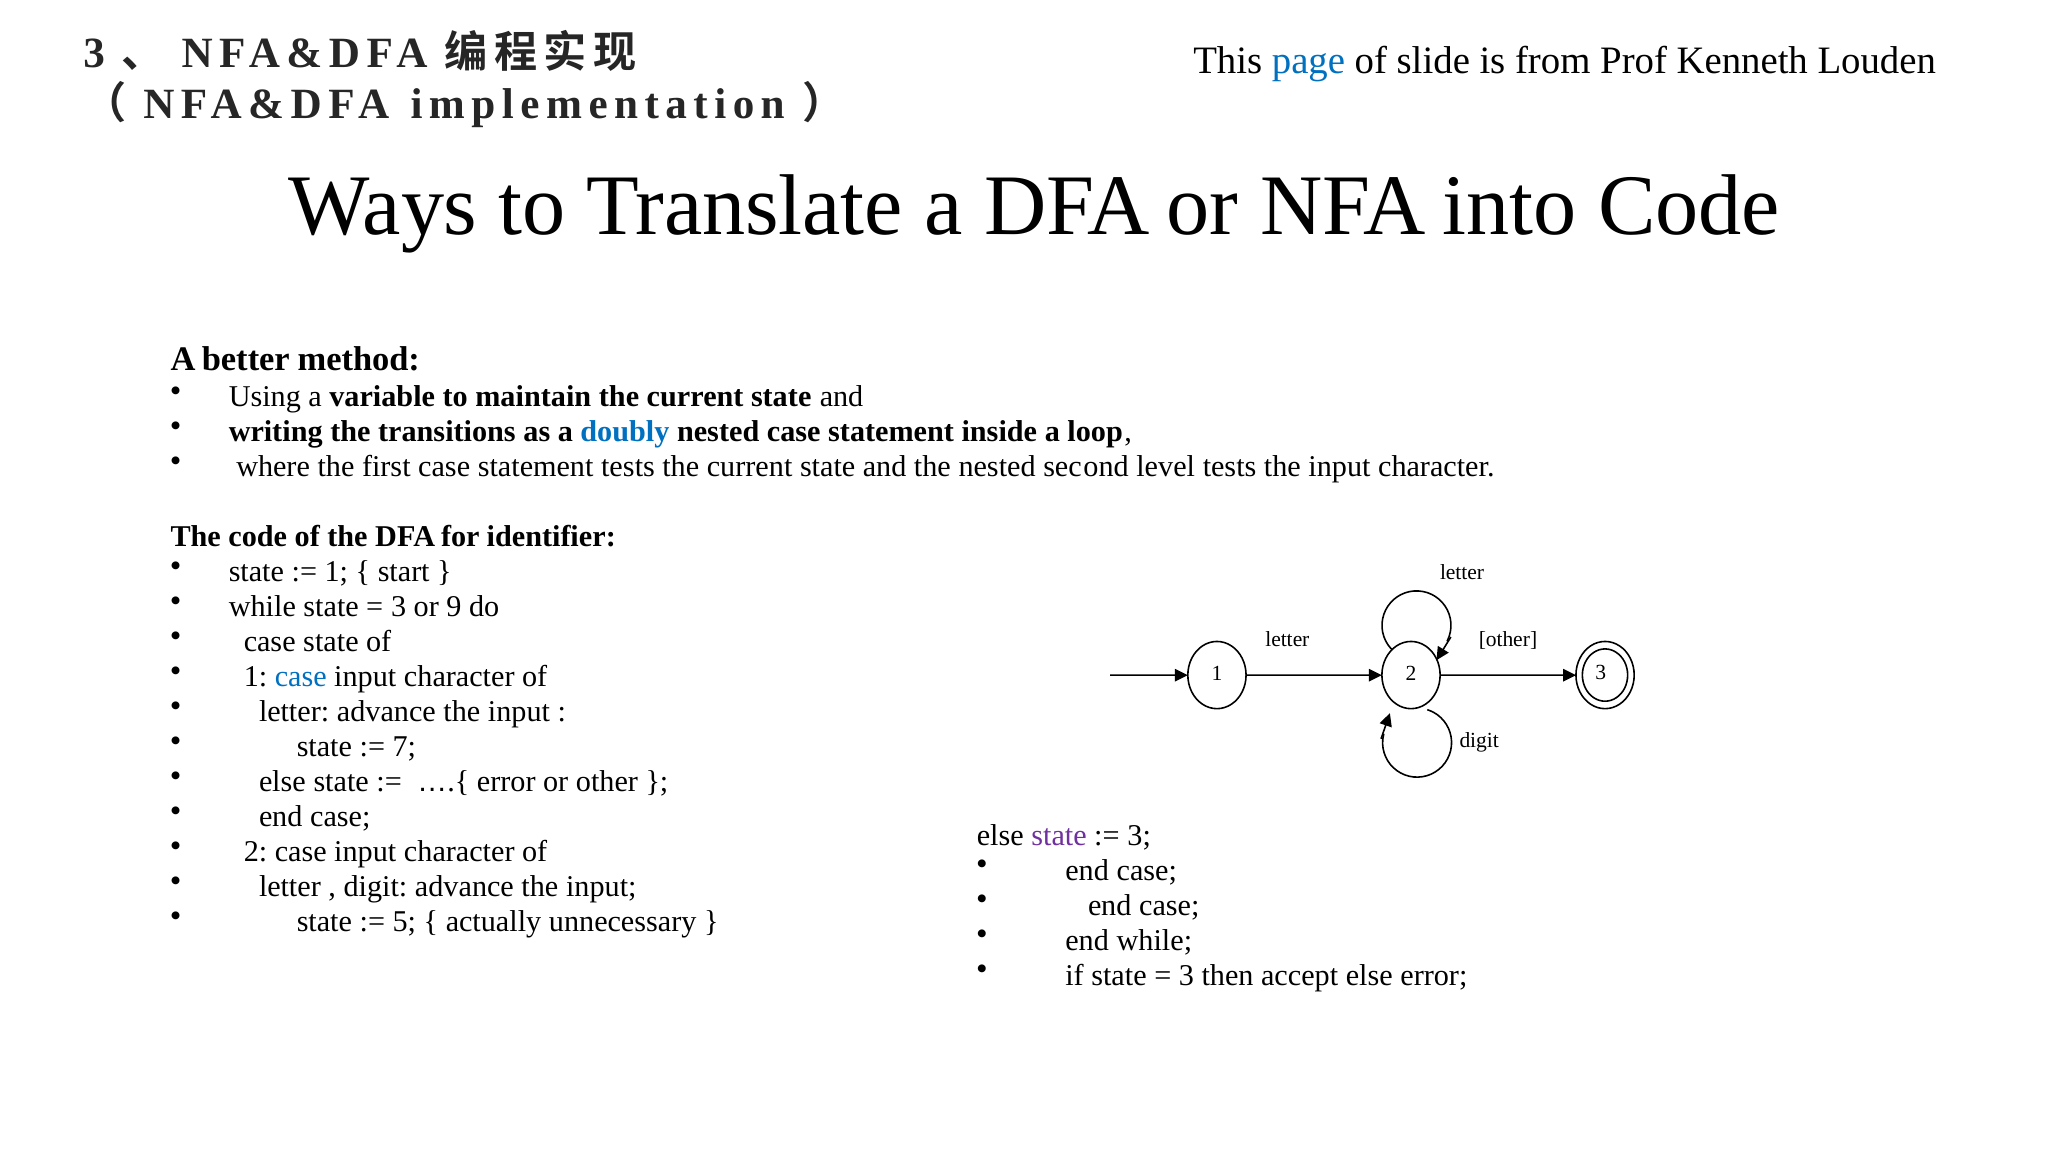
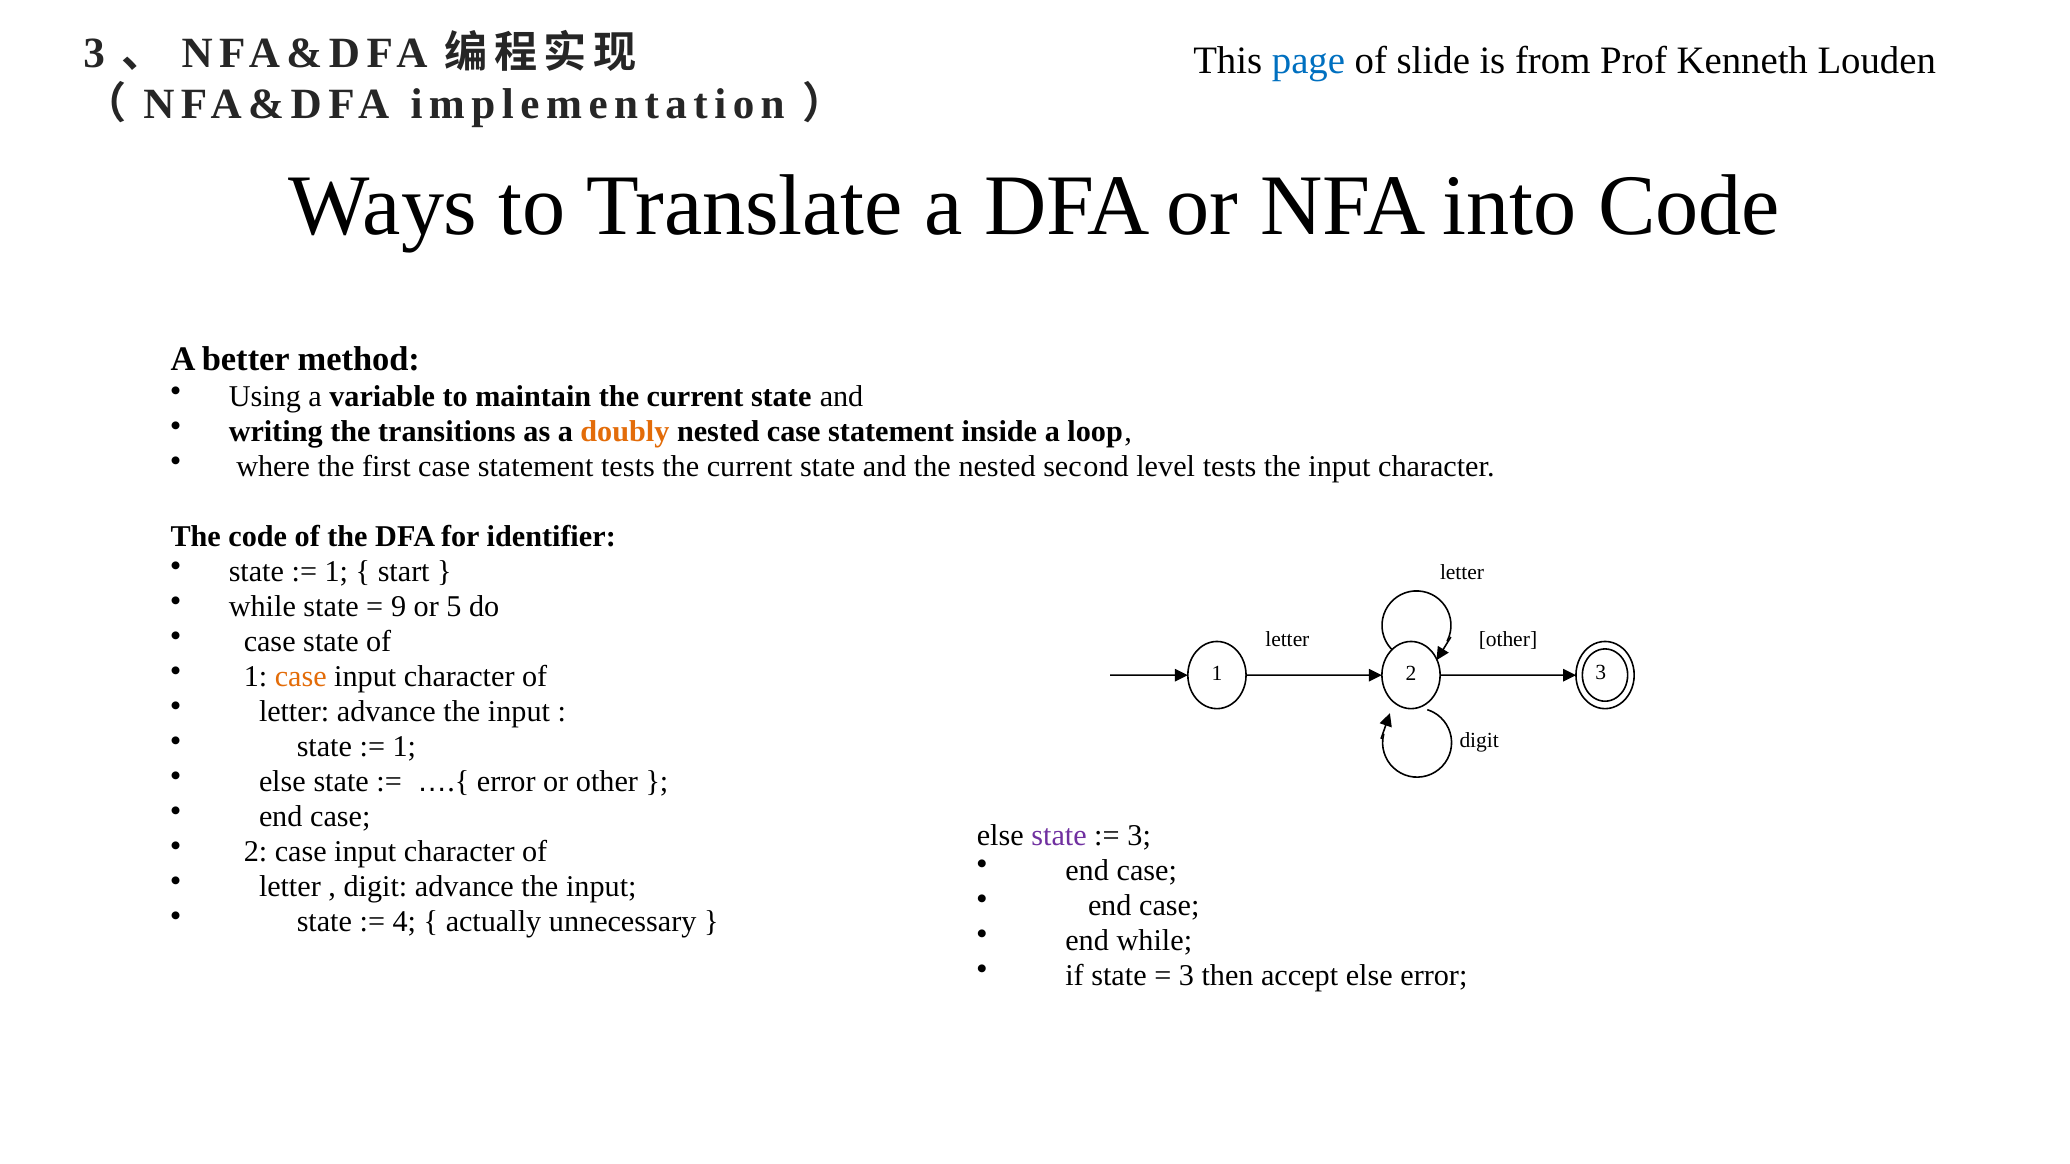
doubly colour: blue -> orange (625, 431)
3: 3 -> 9 (399, 607)
9: 9 -> 5 (454, 607)
case colour: blue -> orange (301, 677)
7: 7 -> 1 (404, 747)
5: 5 -> 4 (404, 922)
